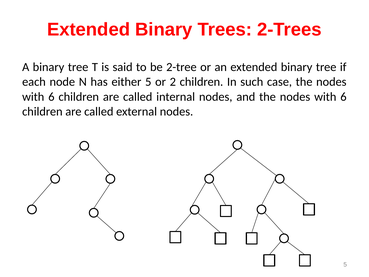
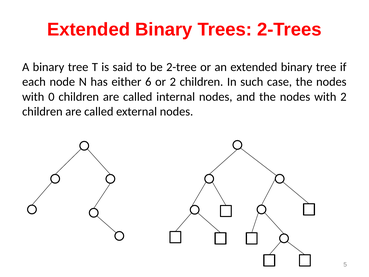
either 5: 5 -> 6 (148, 82)
6: 6 -> 0 (51, 97)
6: 6 -> 2 (343, 97)
